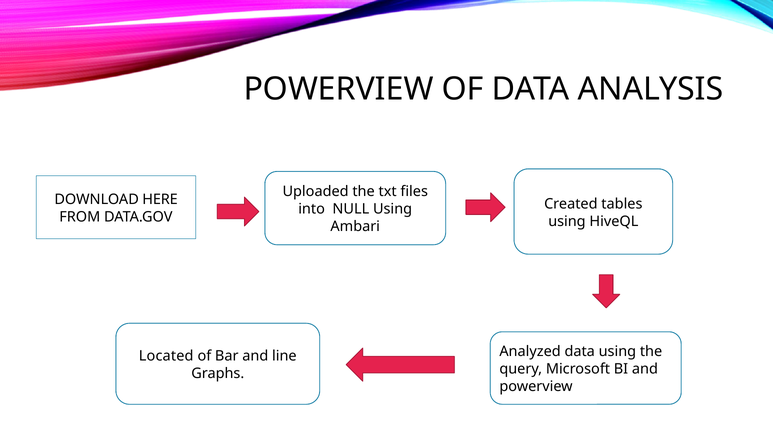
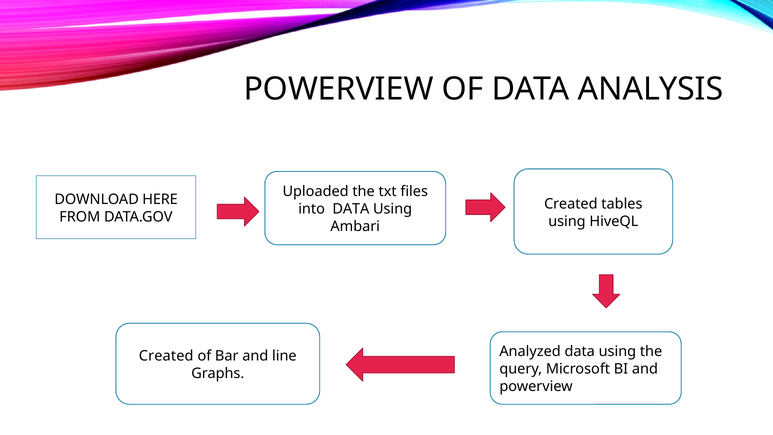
into NULL: NULL -> DATA (351, 209)
Located: Located -> Created (166, 356)
